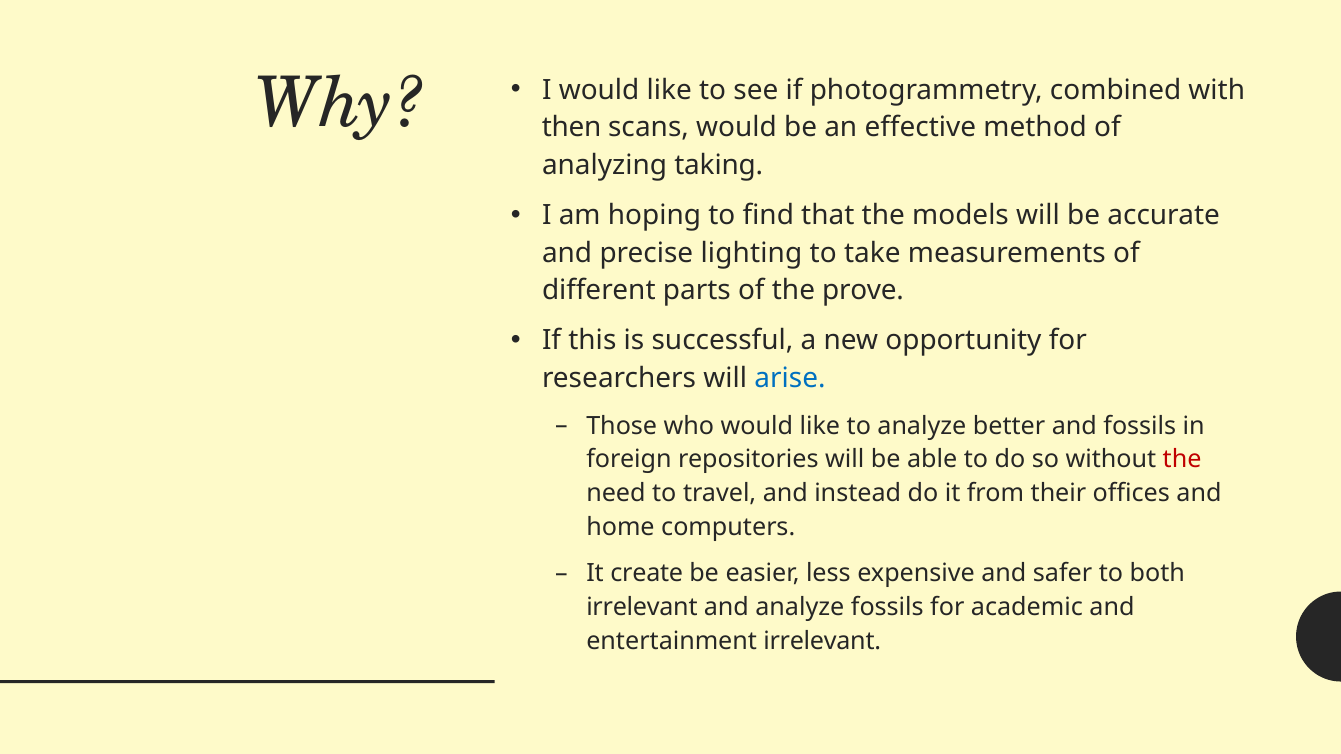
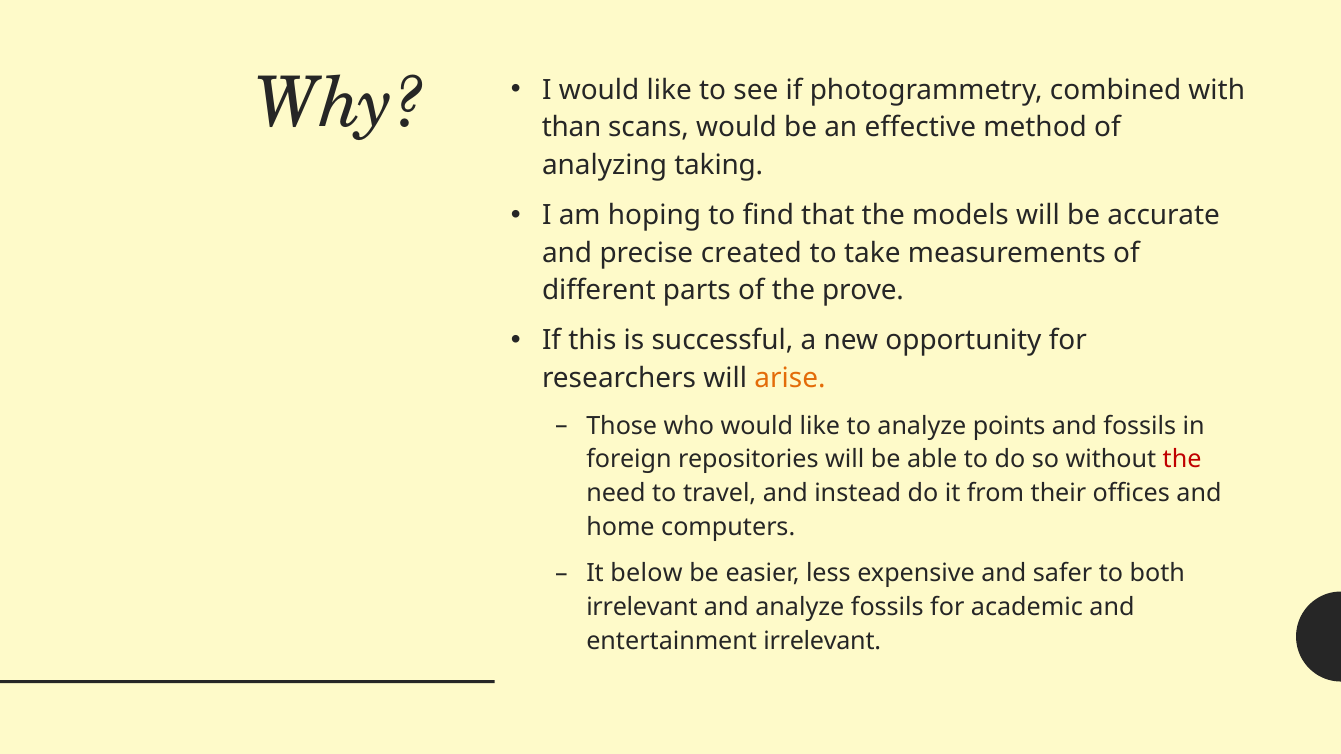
then: then -> than (572, 128)
lighting: lighting -> created (751, 253)
arise colour: blue -> orange (790, 378)
better: better -> points (1009, 426)
create: create -> below (647, 574)
